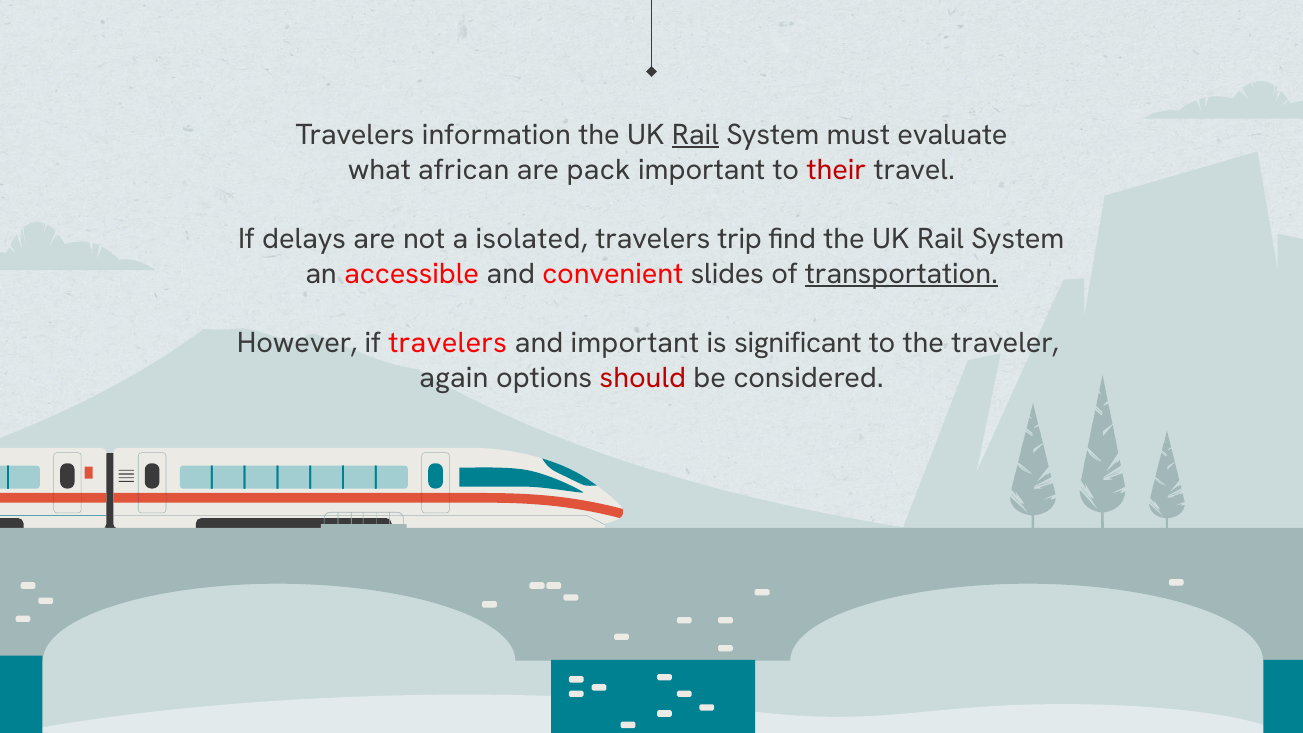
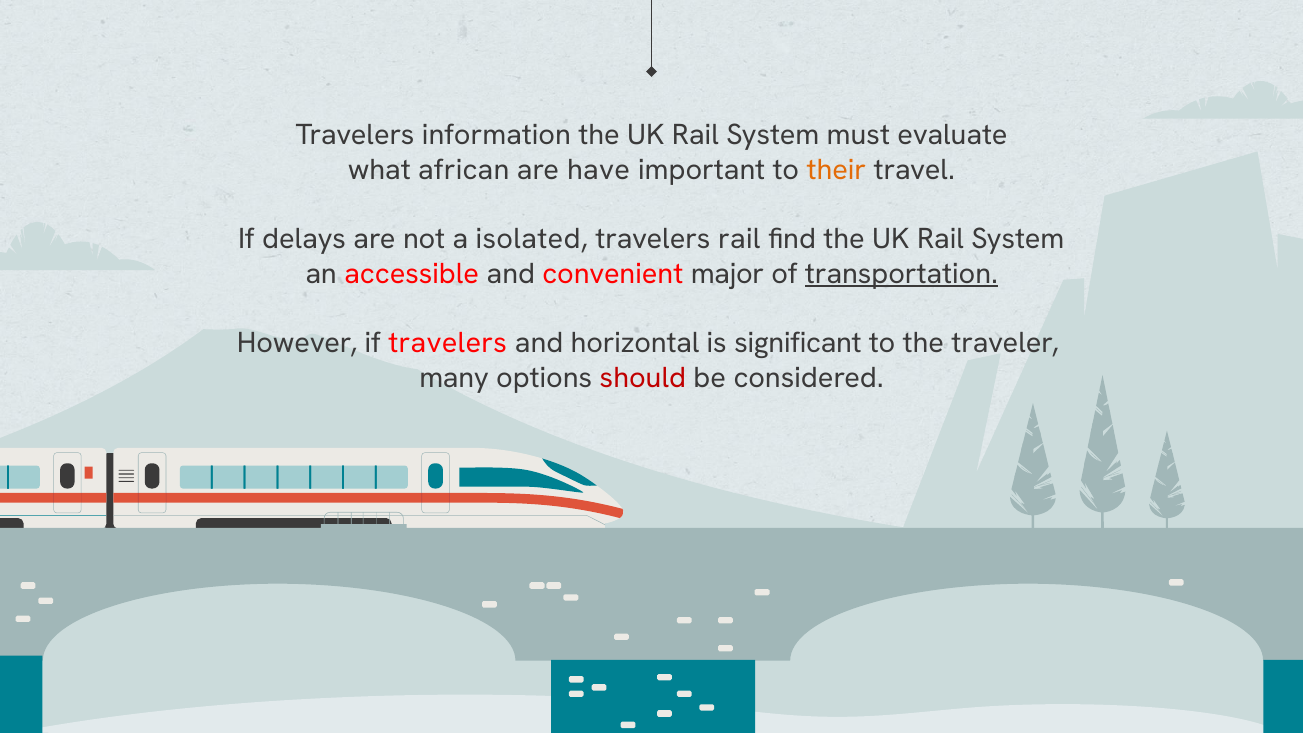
Rail underline: present -> none (695, 135)
pack: pack -> have (599, 170)
their colour: red -> orange (836, 170)
travelers trip: trip -> rail (739, 239)
slides: slides -> major (727, 274)
and important: important -> horizontal (635, 343)
again: again -> many (454, 378)
